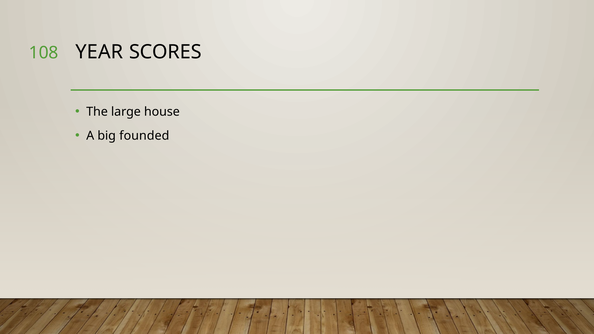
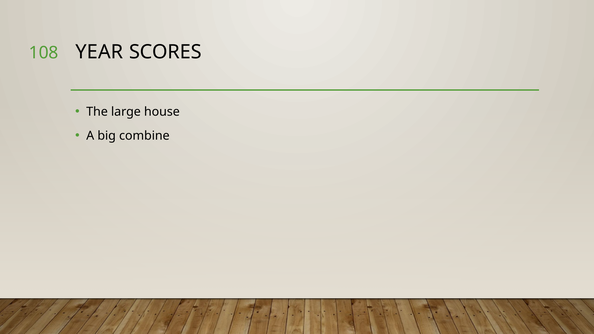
founded: founded -> combine (144, 136)
